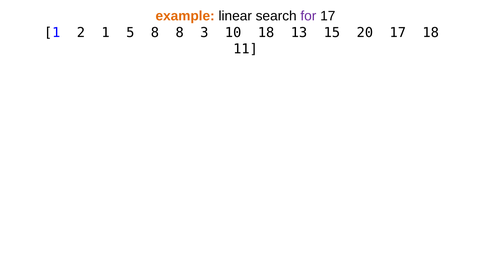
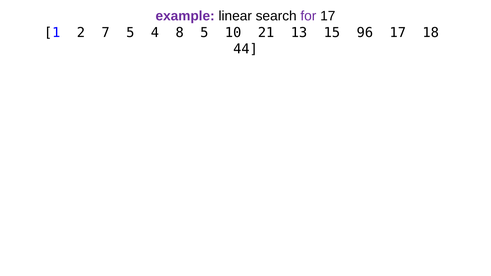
example colour: orange -> purple (185, 16)
2 1: 1 -> 7 (106, 33)
5 8: 8 -> 4 (155, 33)
8 3: 3 -> 5 (204, 33)
10 18: 18 -> 21 (266, 33)
20: 20 -> 96 (365, 33)
11: 11 -> 44 (246, 49)
